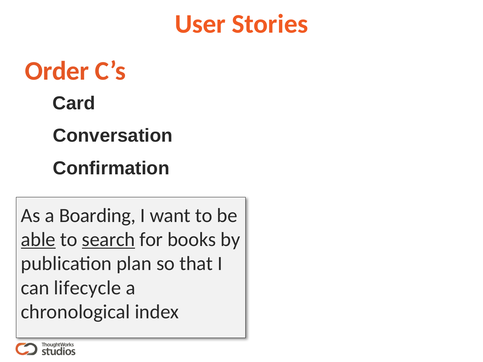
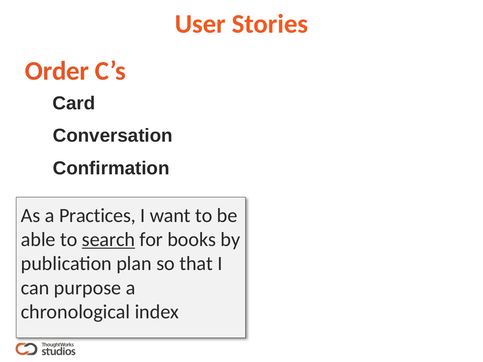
Boarding: Boarding -> Practices (97, 216)
able underline: present -> none (38, 240)
lifecycle: lifecycle -> purpose (88, 288)
